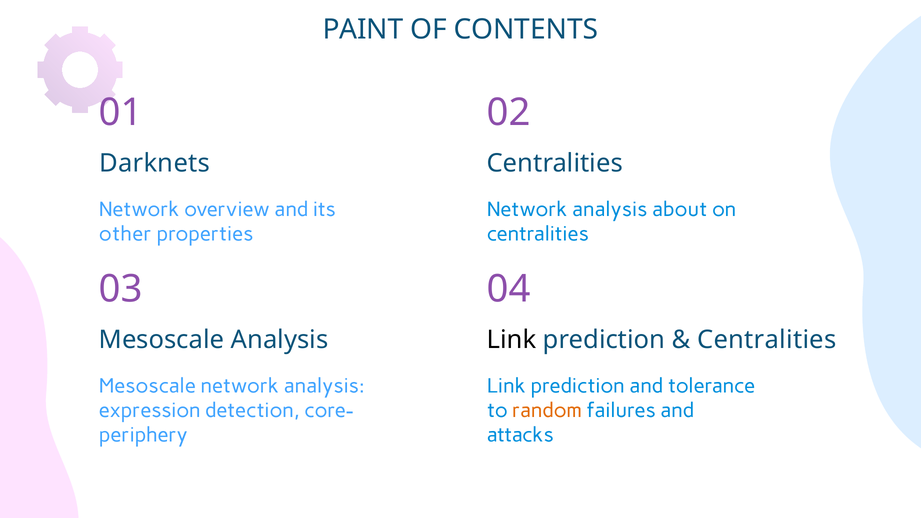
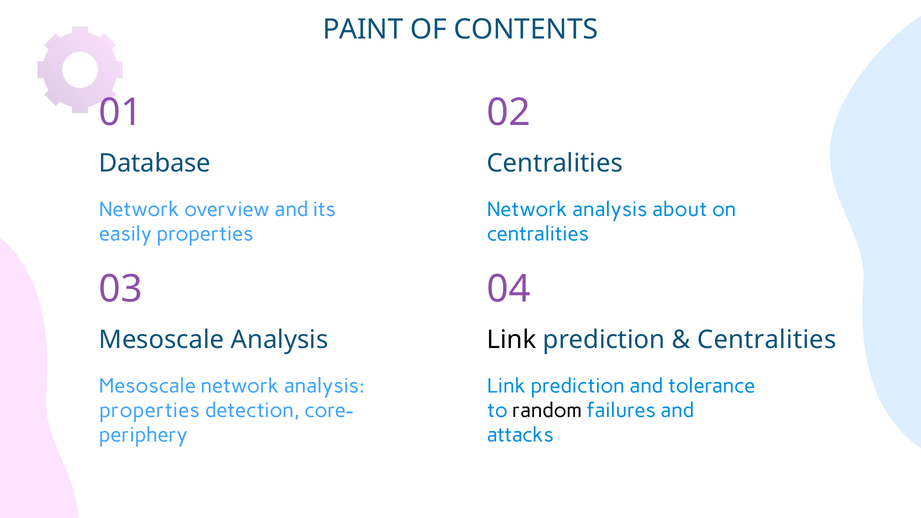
Darknets: Darknets -> Database (155, 164)
other: other -> easily (125, 234)
expression: expression -> properties (149, 411)
random colour: orange -> black (547, 411)
